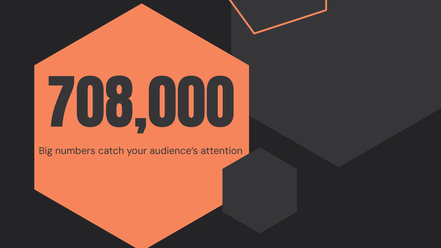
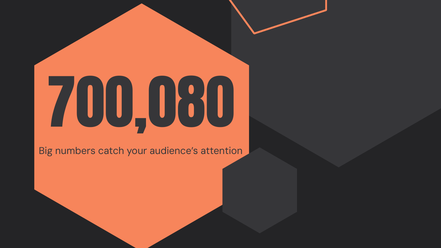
708,000: 708,000 -> 700,080 (141, 107)
